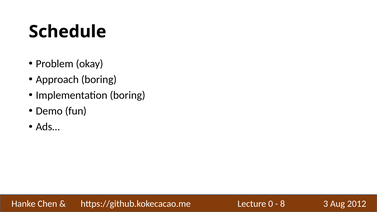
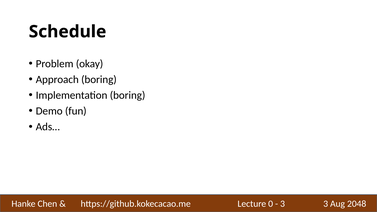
8: 8 -> 3 (283, 204)
2012: 2012 -> 2048 (357, 204)
